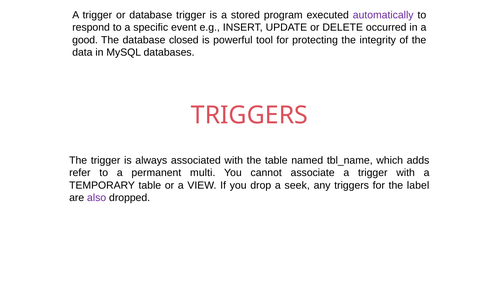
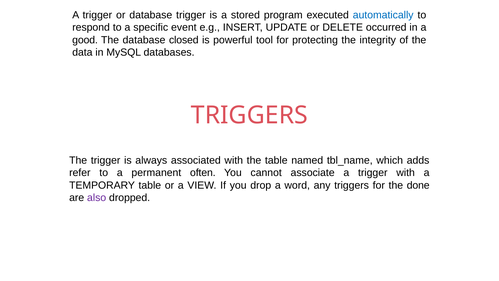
automatically colour: purple -> blue (383, 15)
multi: multi -> often (203, 173)
seek: seek -> word (297, 185)
label: label -> done (418, 185)
